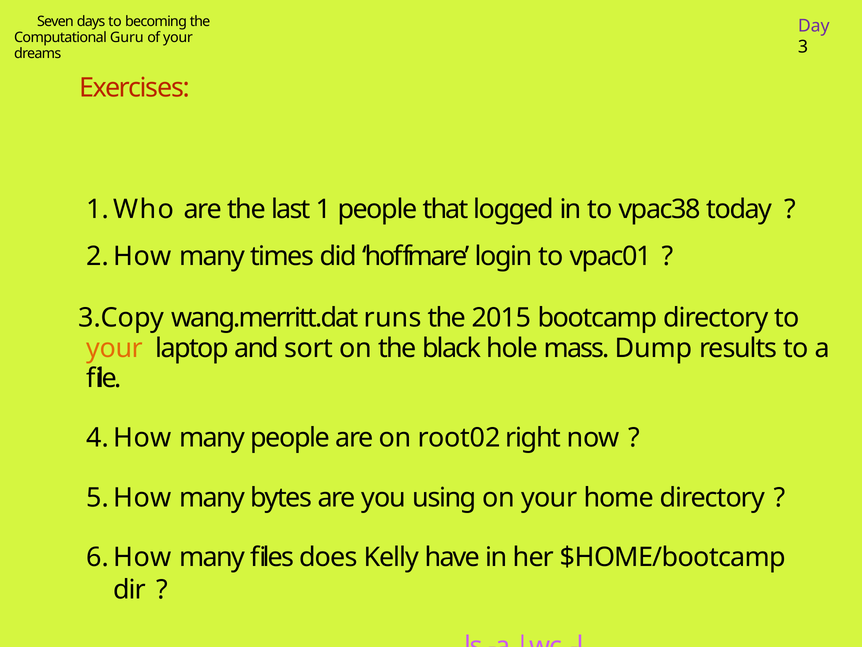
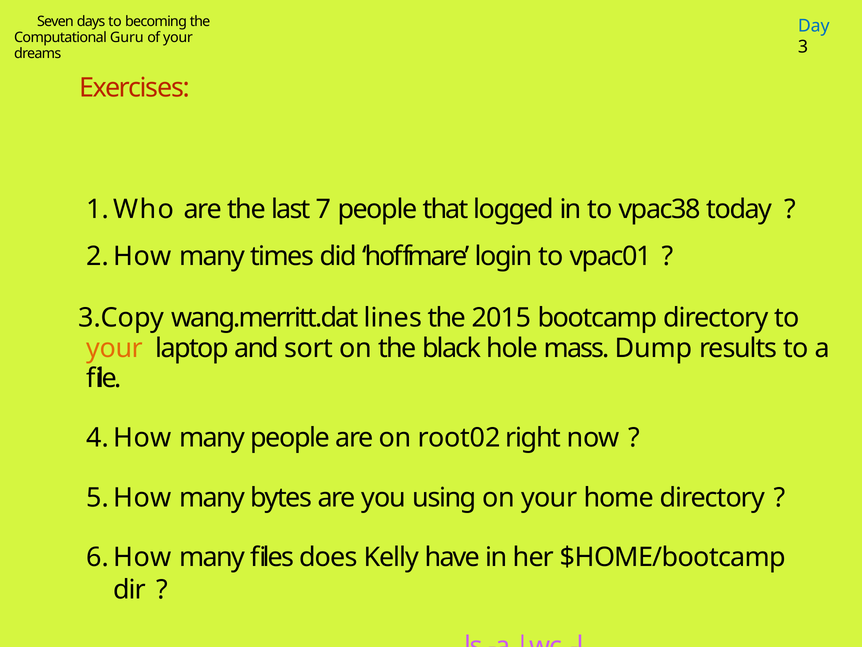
Day colour: purple -> blue (814, 26)
1: 1 -> 7 (323, 209)
runs: runs -> lines (393, 318)
